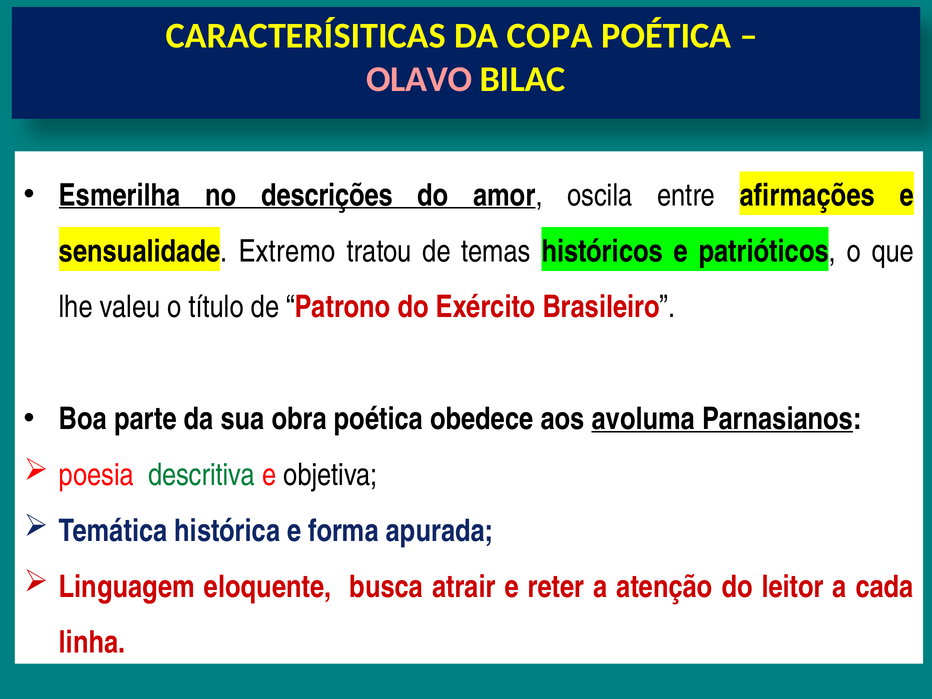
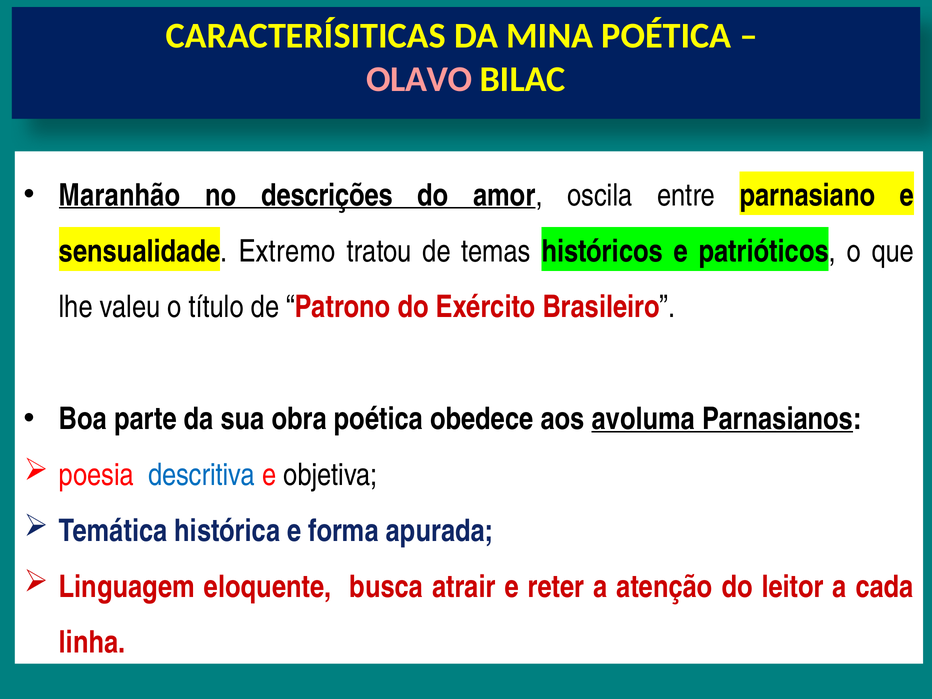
COPA: COPA -> MINA (550, 36)
Esmerilha: Esmerilha -> Maranhão (120, 195)
afirmações: afirmações -> parnasiano (807, 195)
descritiva colour: green -> blue (202, 475)
